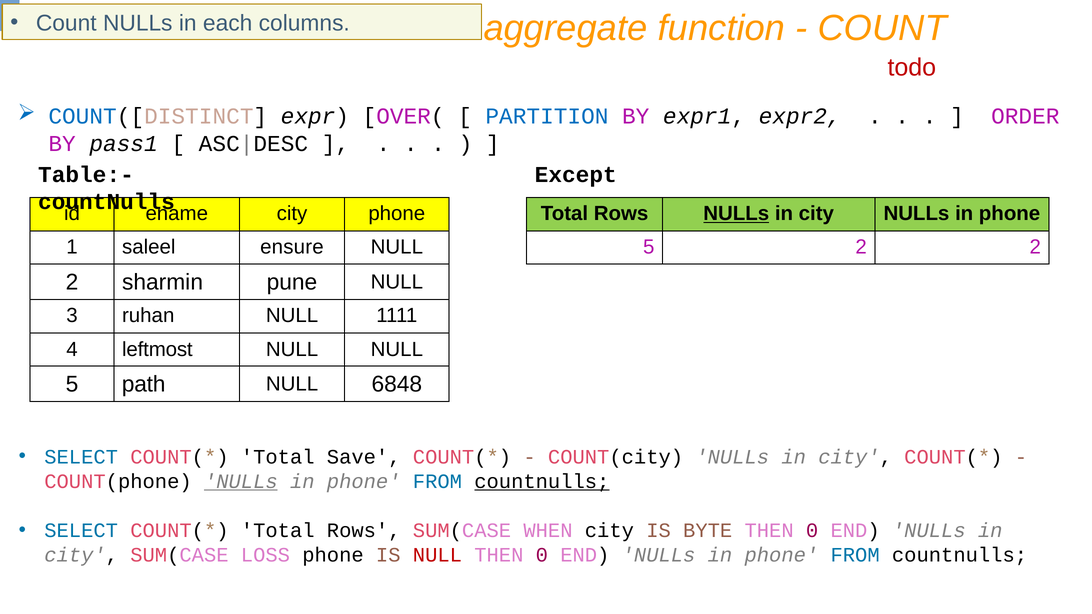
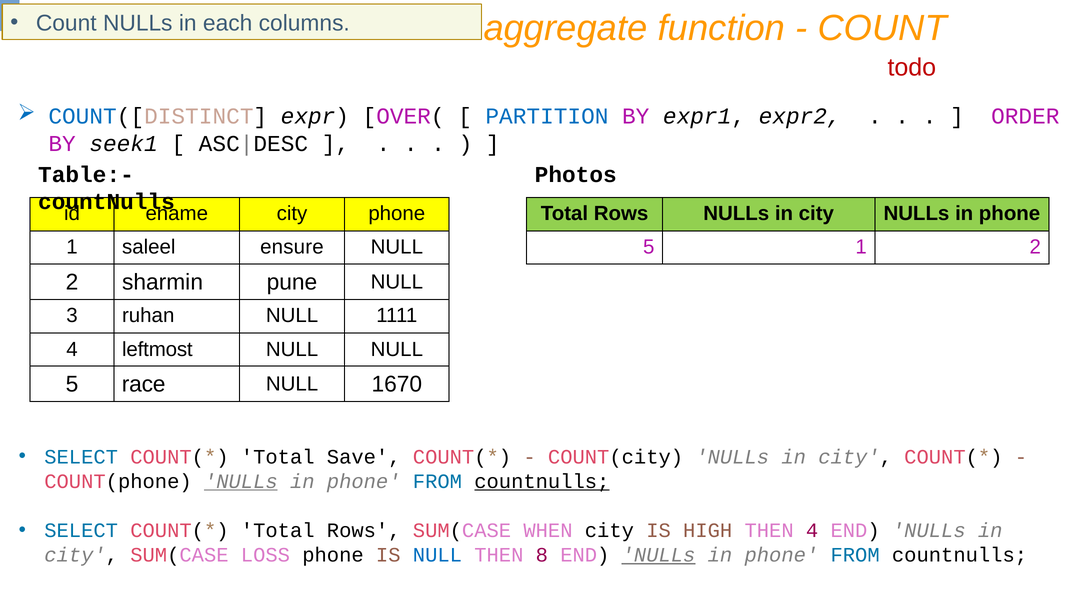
pass1: pass1 -> seek1 (124, 144)
Except: Except -> Photos (576, 175)
NULLs underline: present -> none (736, 214)
5 2: 2 -> 1 (861, 247)
path: path -> race (144, 384)
6848: 6848 -> 1670 (397, 384)
BYTE: BYTE -> HIGH (708, 531)
0: 0 -> 4 (812, 531)
NULL colour: red -> blue (437, 555)
0: 0 -> 8 (542, 555)
NULLs underline: none -> present (659, 555)
